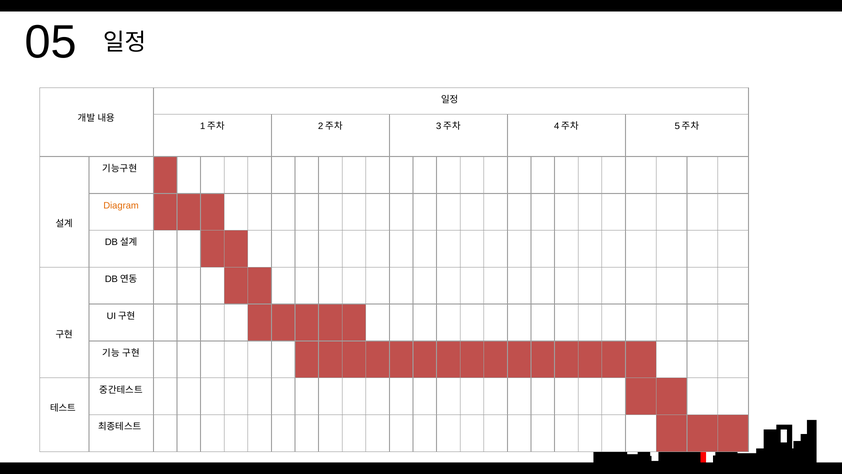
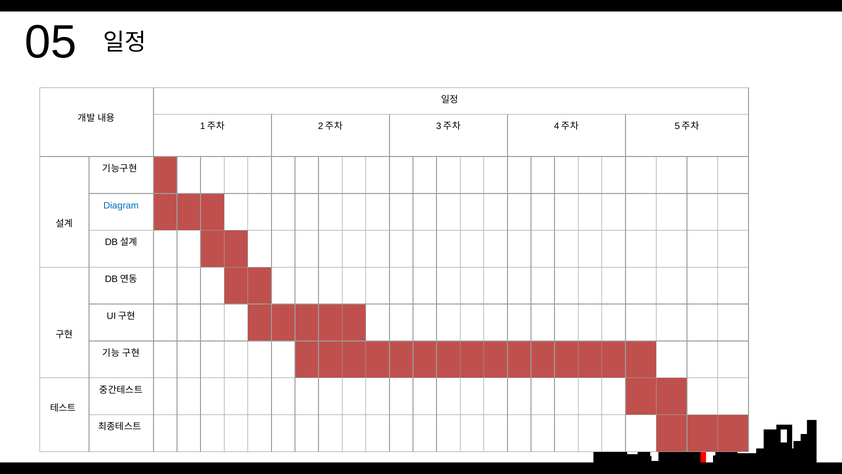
Diagram colour: orange -> blue (121, 205)
